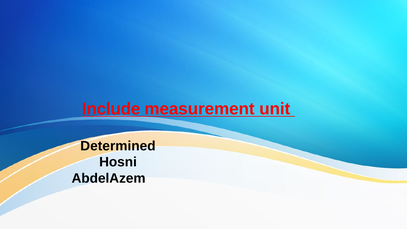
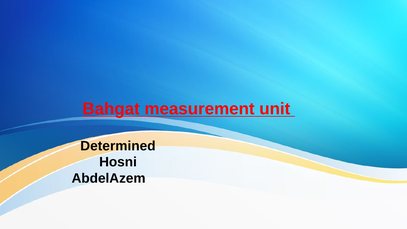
Include: Include -> Bahgat (111, 109)
